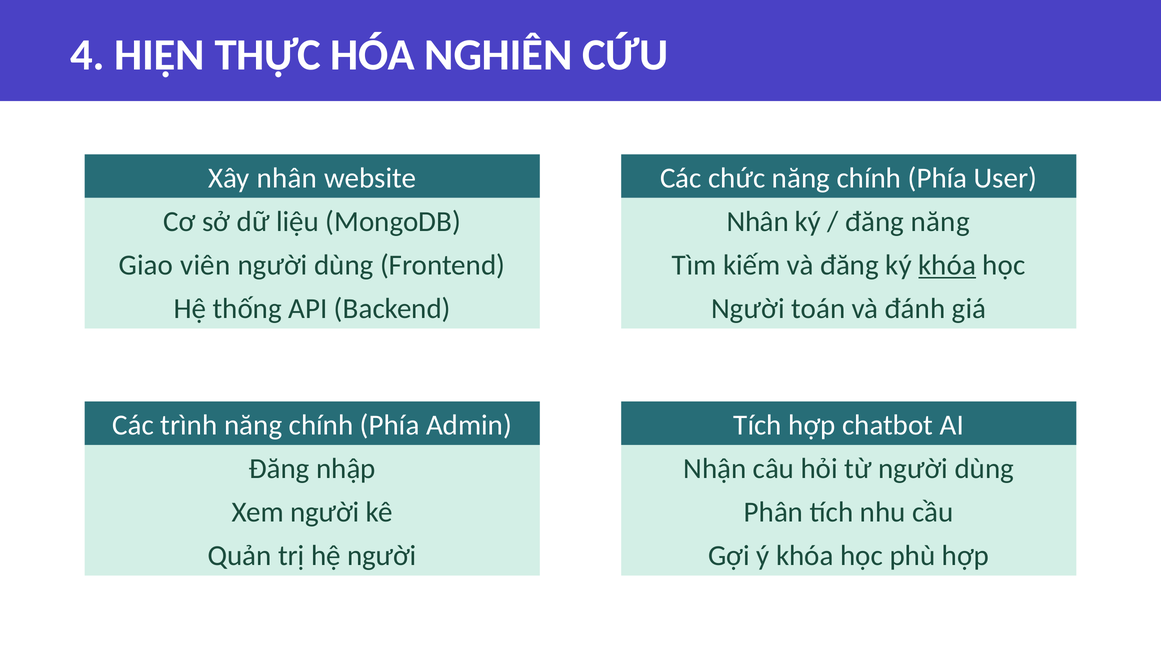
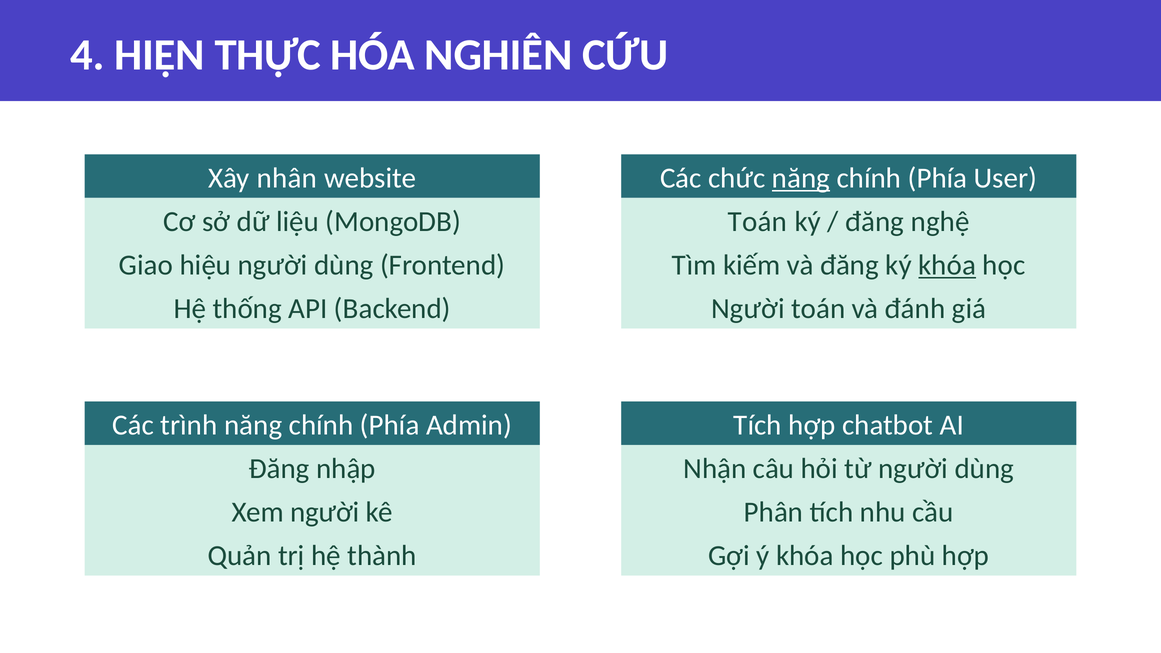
năng underline: none -> present (801, 178)
Nhân: Nhân -> Toán (757, 222)
đăng năng: năng -> nghệ (940, 222)
viên: viên -> hiệu (205, 265)
hệ người: người -> thành (382, 556)
